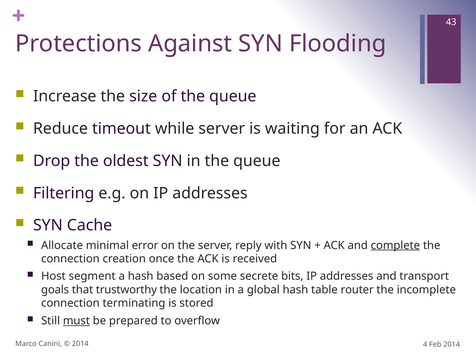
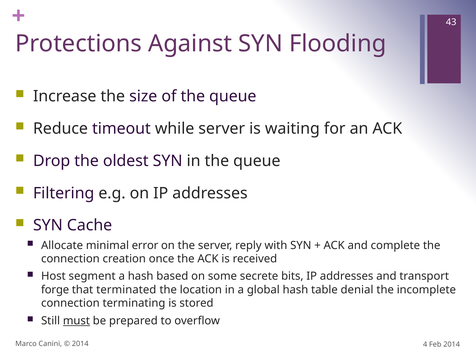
complete underline: present -> none (395, 245)
goals: goals -> forge (55, 290)
trustworthy: trustworthy -> terminated (126, 290)
router: router -> denial (357, 290)
